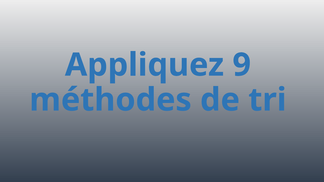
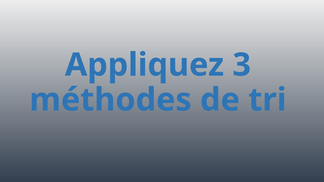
9: 9 -> 3 (242, 65)
